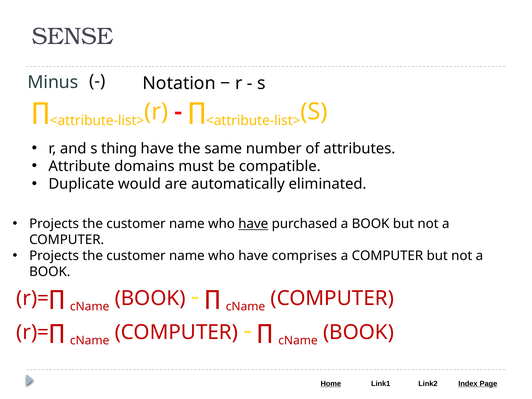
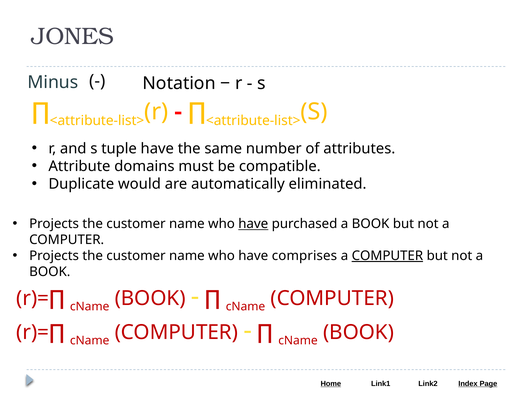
SENSE: SENSE -> JONES (73, 36)
thing: thing -> tuple (119, 148)
COMPUTER underline: none -> present (387, 256)
